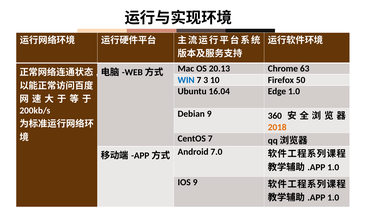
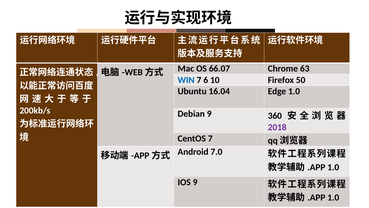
20.13: 20.13 -> 66.07 (219, 69)
3: 3 -> 6 (206, 80)
2018 colour: orange -> purple (277, 127)
